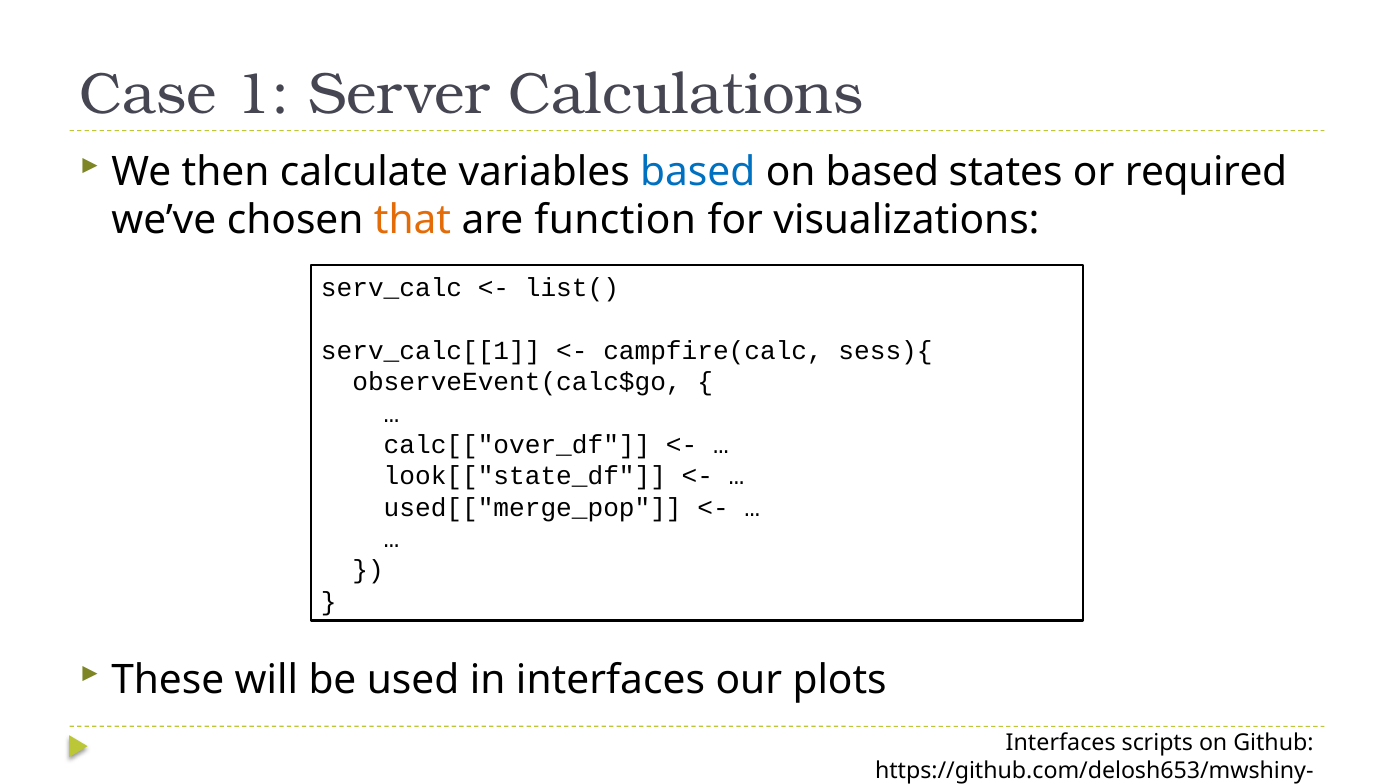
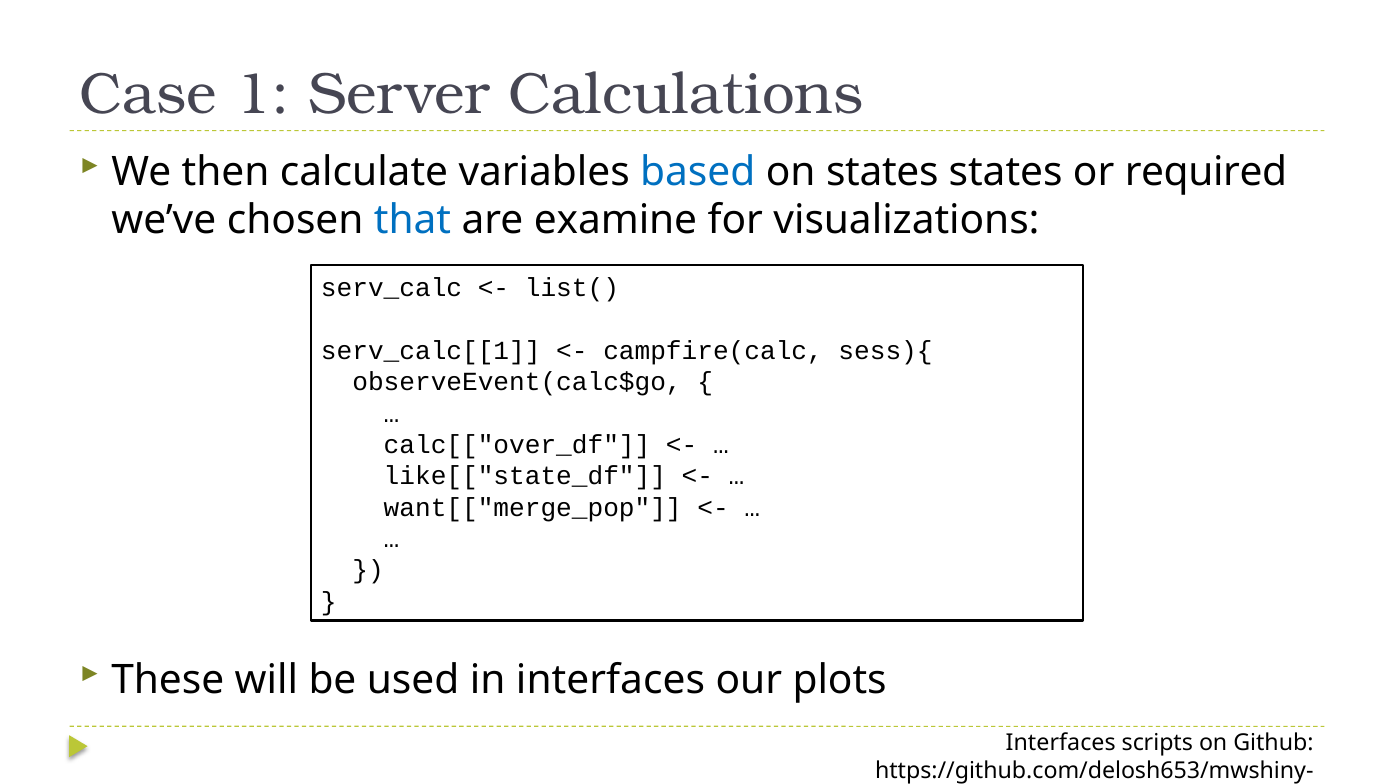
on based: based -> states (882, 172)
that colour: orange -> blue (413, 220)
function: function -> examine (615, 220)
look[["state_df: look[["state_df -> like[["state_df (525, 476)
used[["merge_pop: used[["merge_pop -> want[["merge_pop (533, 508)
